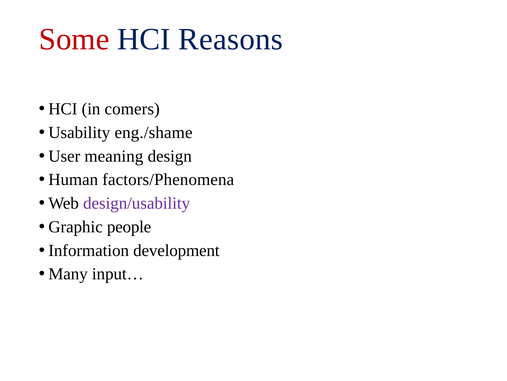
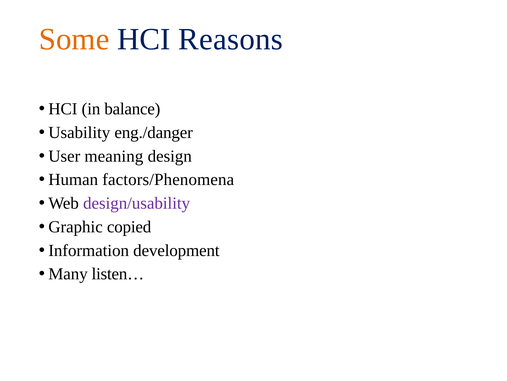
Some colour: red -> orange (74, 39)
comers: comers -> balance (132, 109)
eng./shame: eng./shame -> eng./danger (154, 132)
people: people -> copied (129, 226)
input…: input… -> listen… (118, 273)
